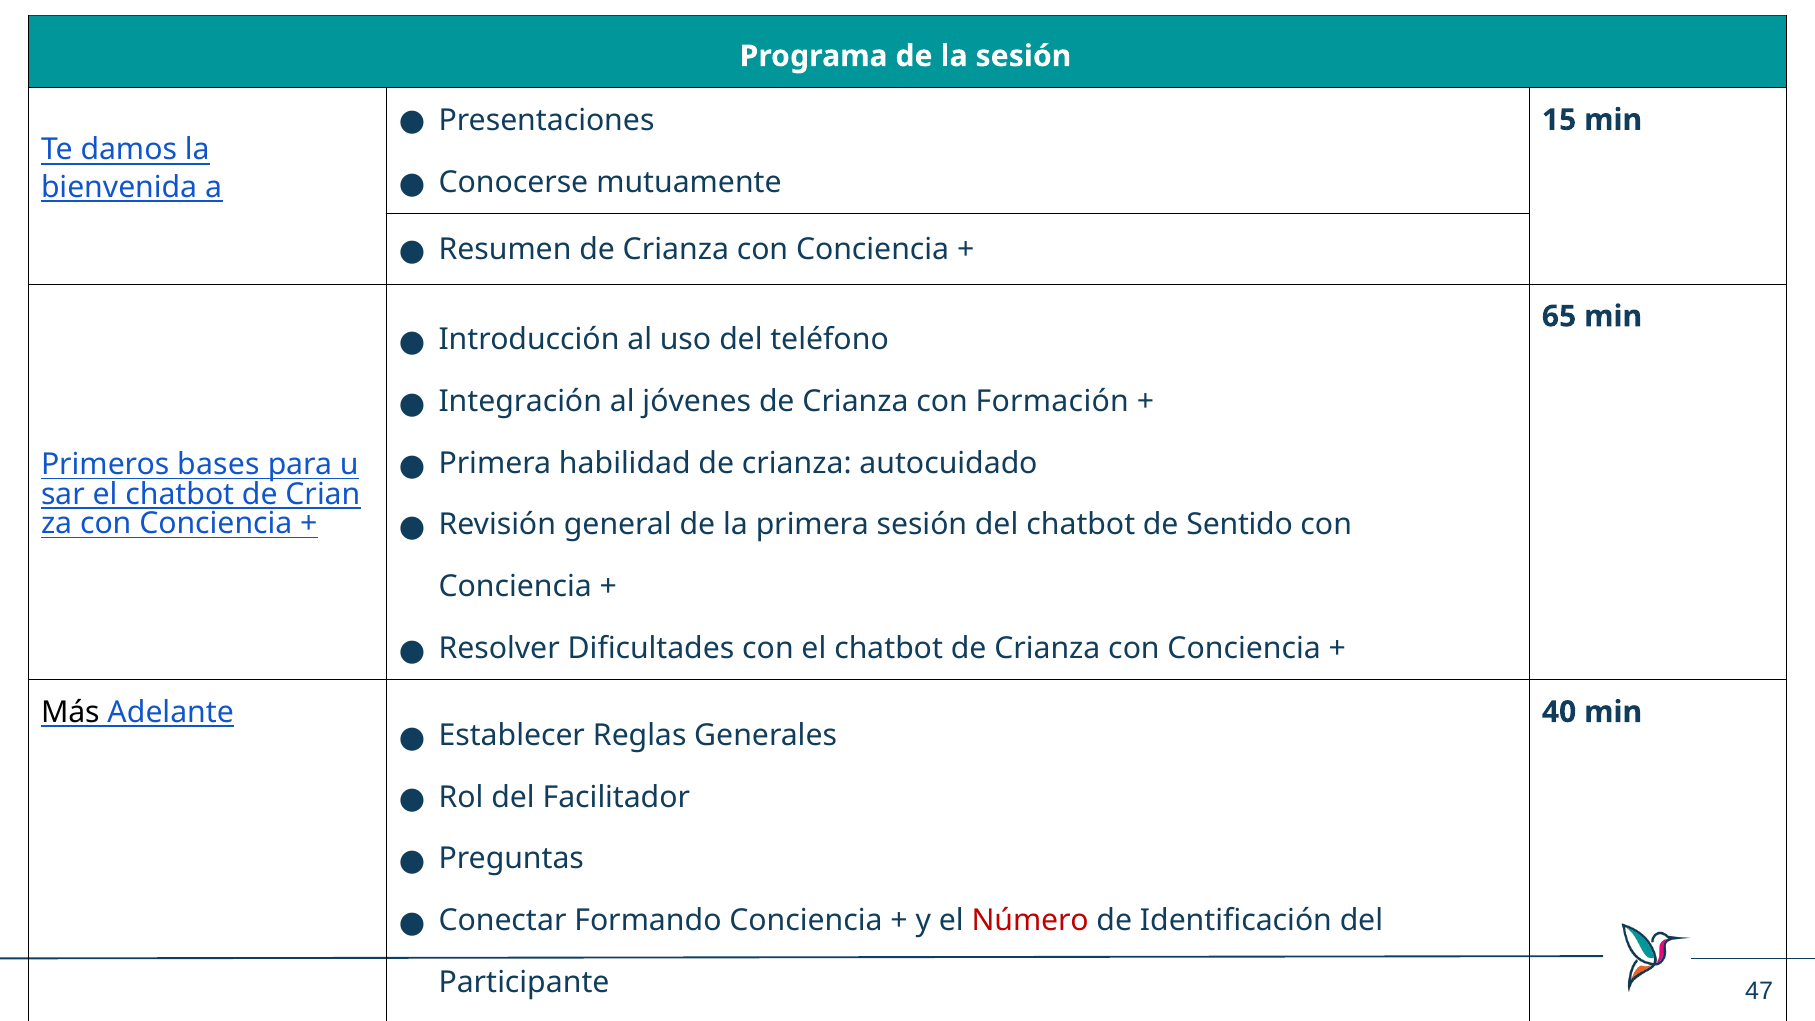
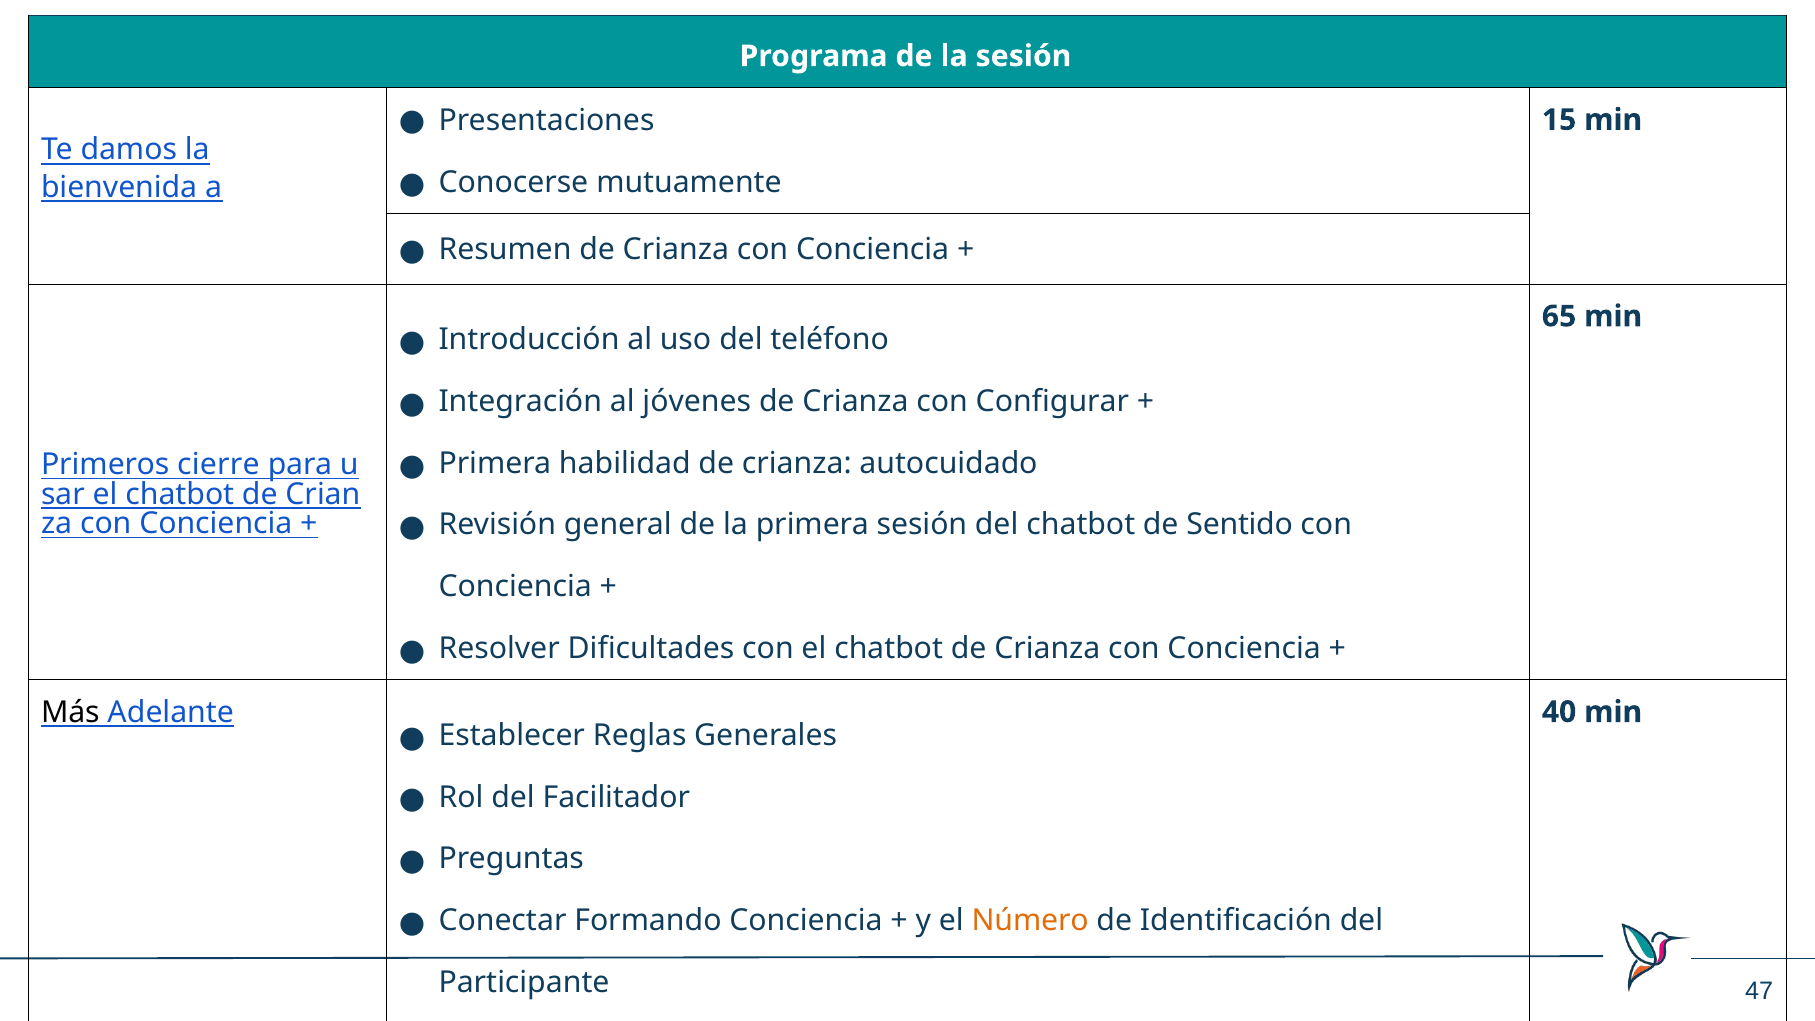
Formación: Formación -> Configurar (1052, 401)
Primeros bases: bases -> cierre (218, 465)
Número colour: red -> orange (1030, 921)
